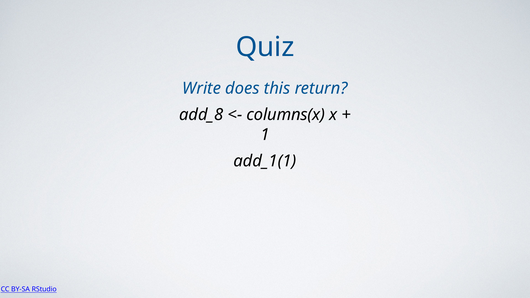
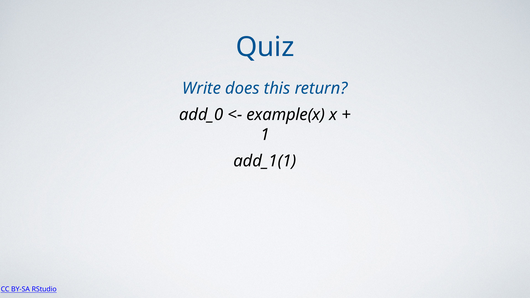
add_8: add_8 -> add_0 (201, 115)
columns(x: columns(x -> example(x (286, 115)
